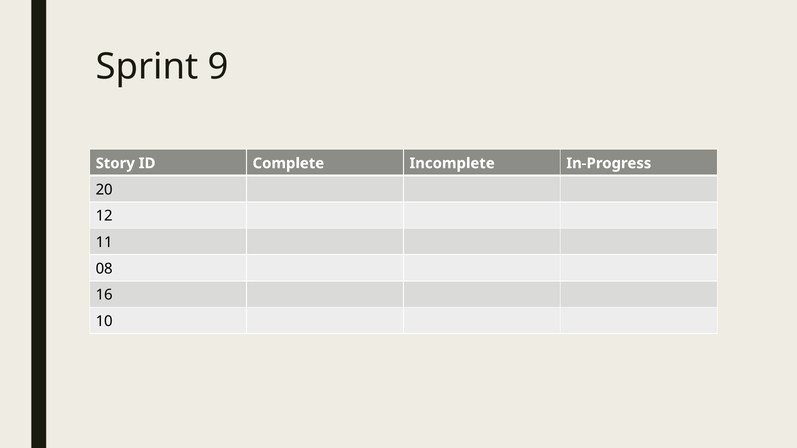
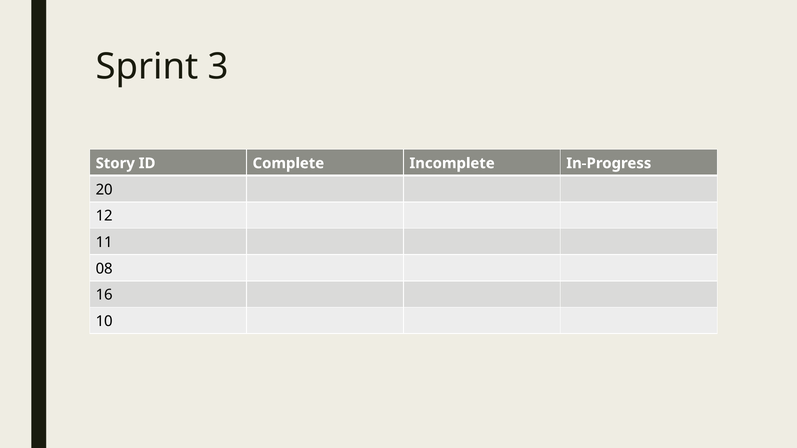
9: 9 -> 3 (218, 67)
